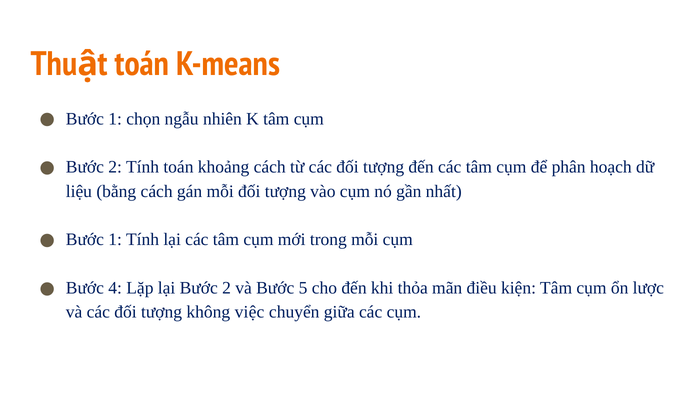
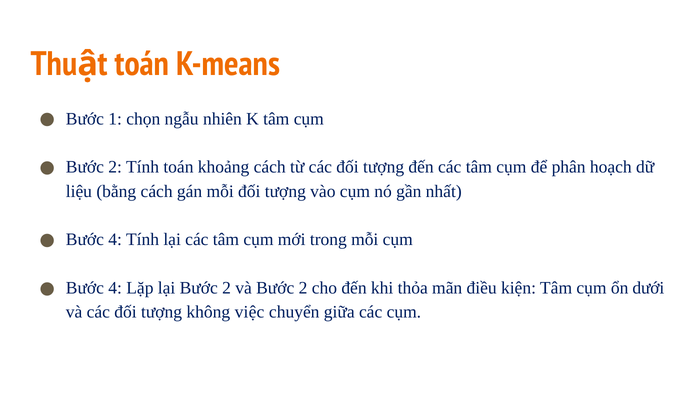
1: 1 -> 4 (115, 240)
và Bước 5: 5 -> 2 (303, 288)
lược: lược -> dưới (648, 288)
